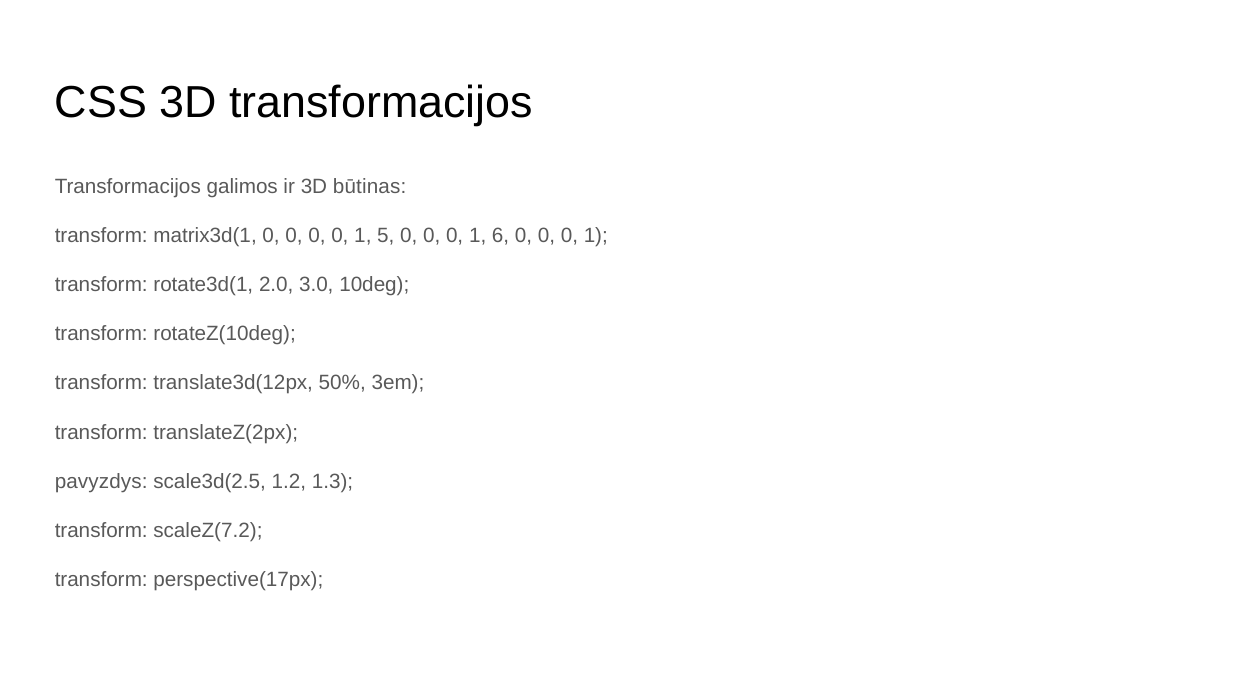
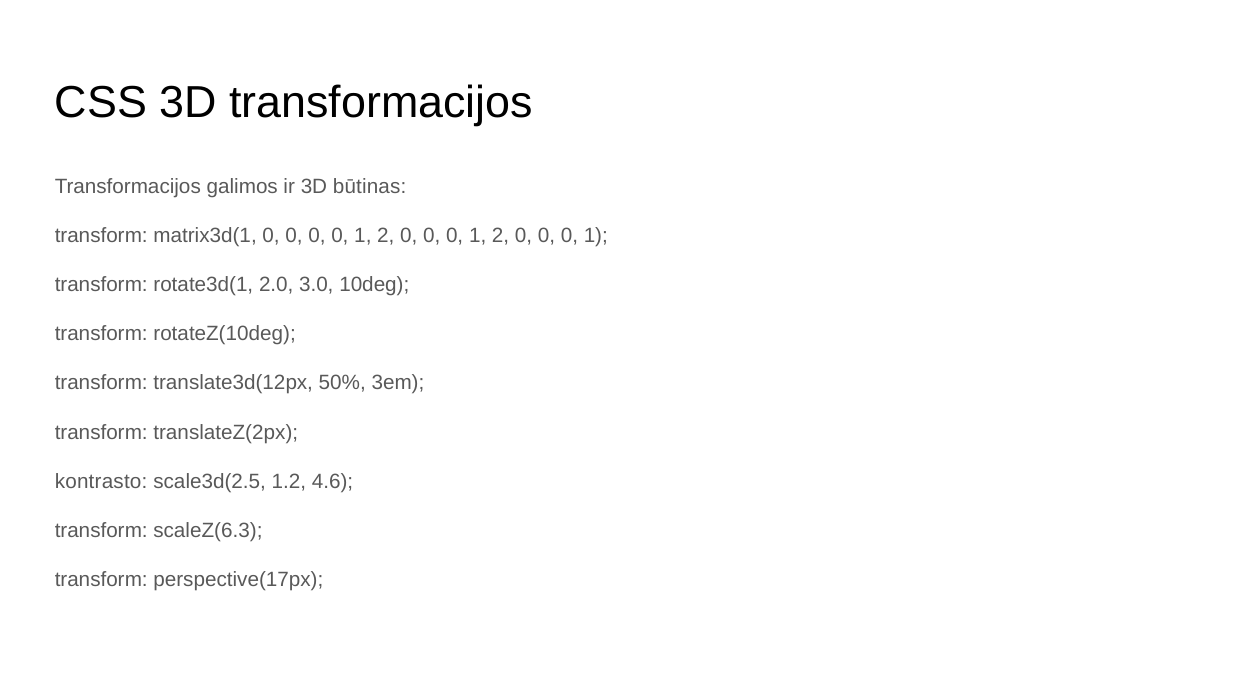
5: 5 -> 2 (386, 236)
6: 6 -> 2 (501, 236)
pavyzdys: pavyzdys -> kontrasto (101, 482)
1.3: 1.3 -> 4.6 (333, 482)
scaleZ(7.2: scaleZ(7.2 -> scaleZ(6.3 (208, 531)
